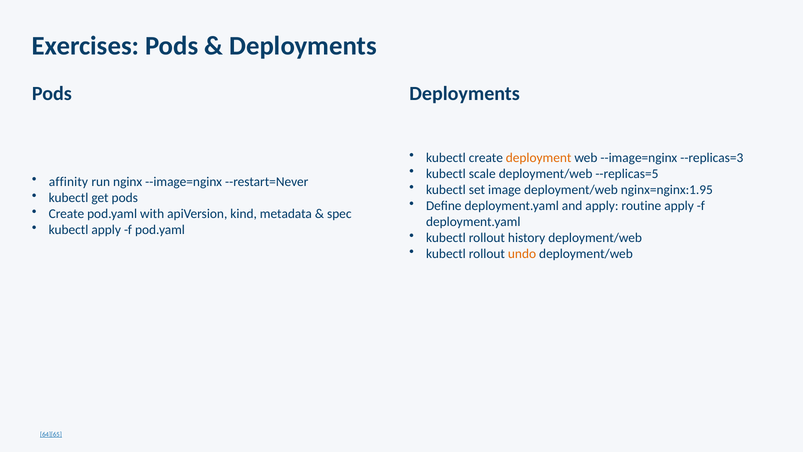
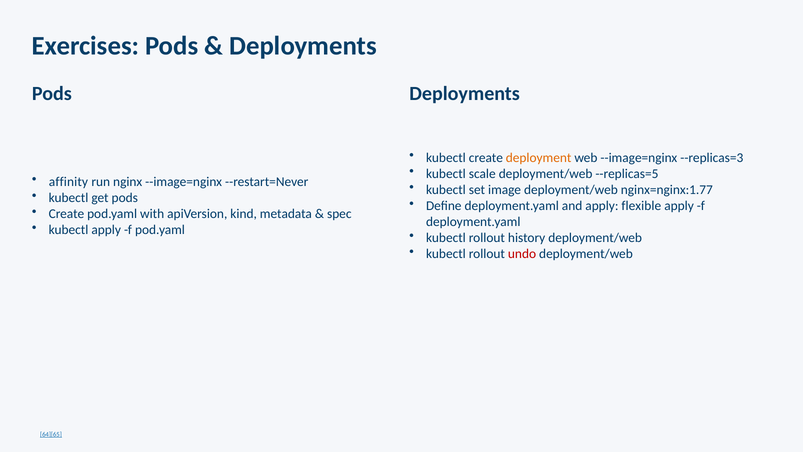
nginx=nginx:1.95: nginx=nginx:1.95 -> nginx=nginx:1.77 (667, 190)
routine: routine -> flexible (641, 206)
undo colour: orange -> red (522, 254)
